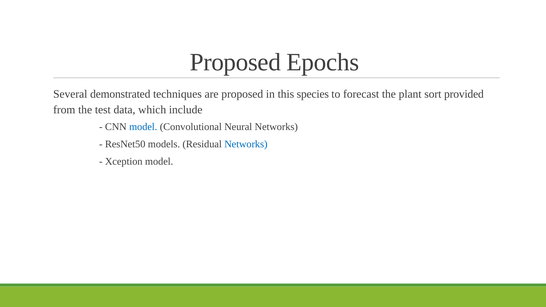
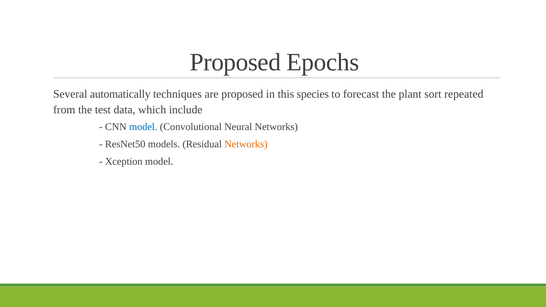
demonstrated: demonstrated -> automatically (120, 94)
provided: provided -> repeated (464, 94)
Networks colour: blue -> orange (246, 144)
